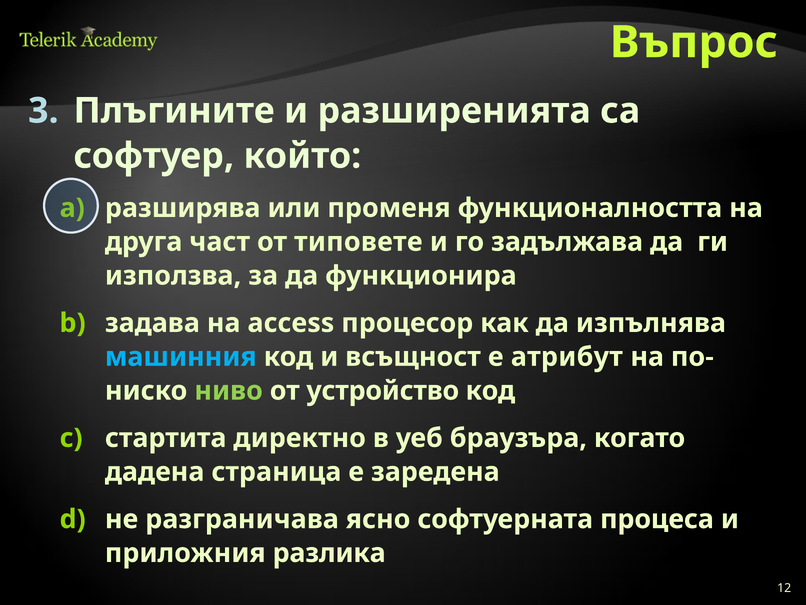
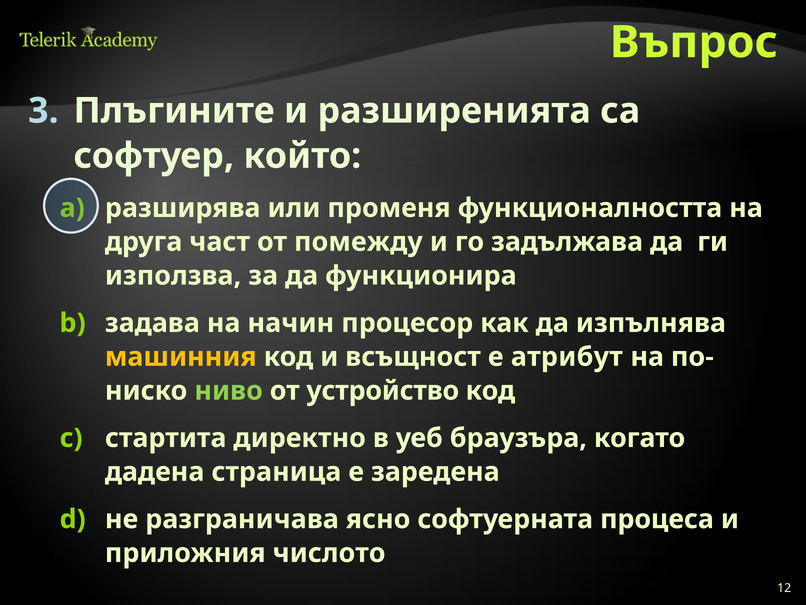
типовете: типовете -> помежду (358, 242)
access: access -> начин (291, 323)
машинния colour: light blue -> yellow (181, 357)
разлика: разлика -> числото (329, 553)
